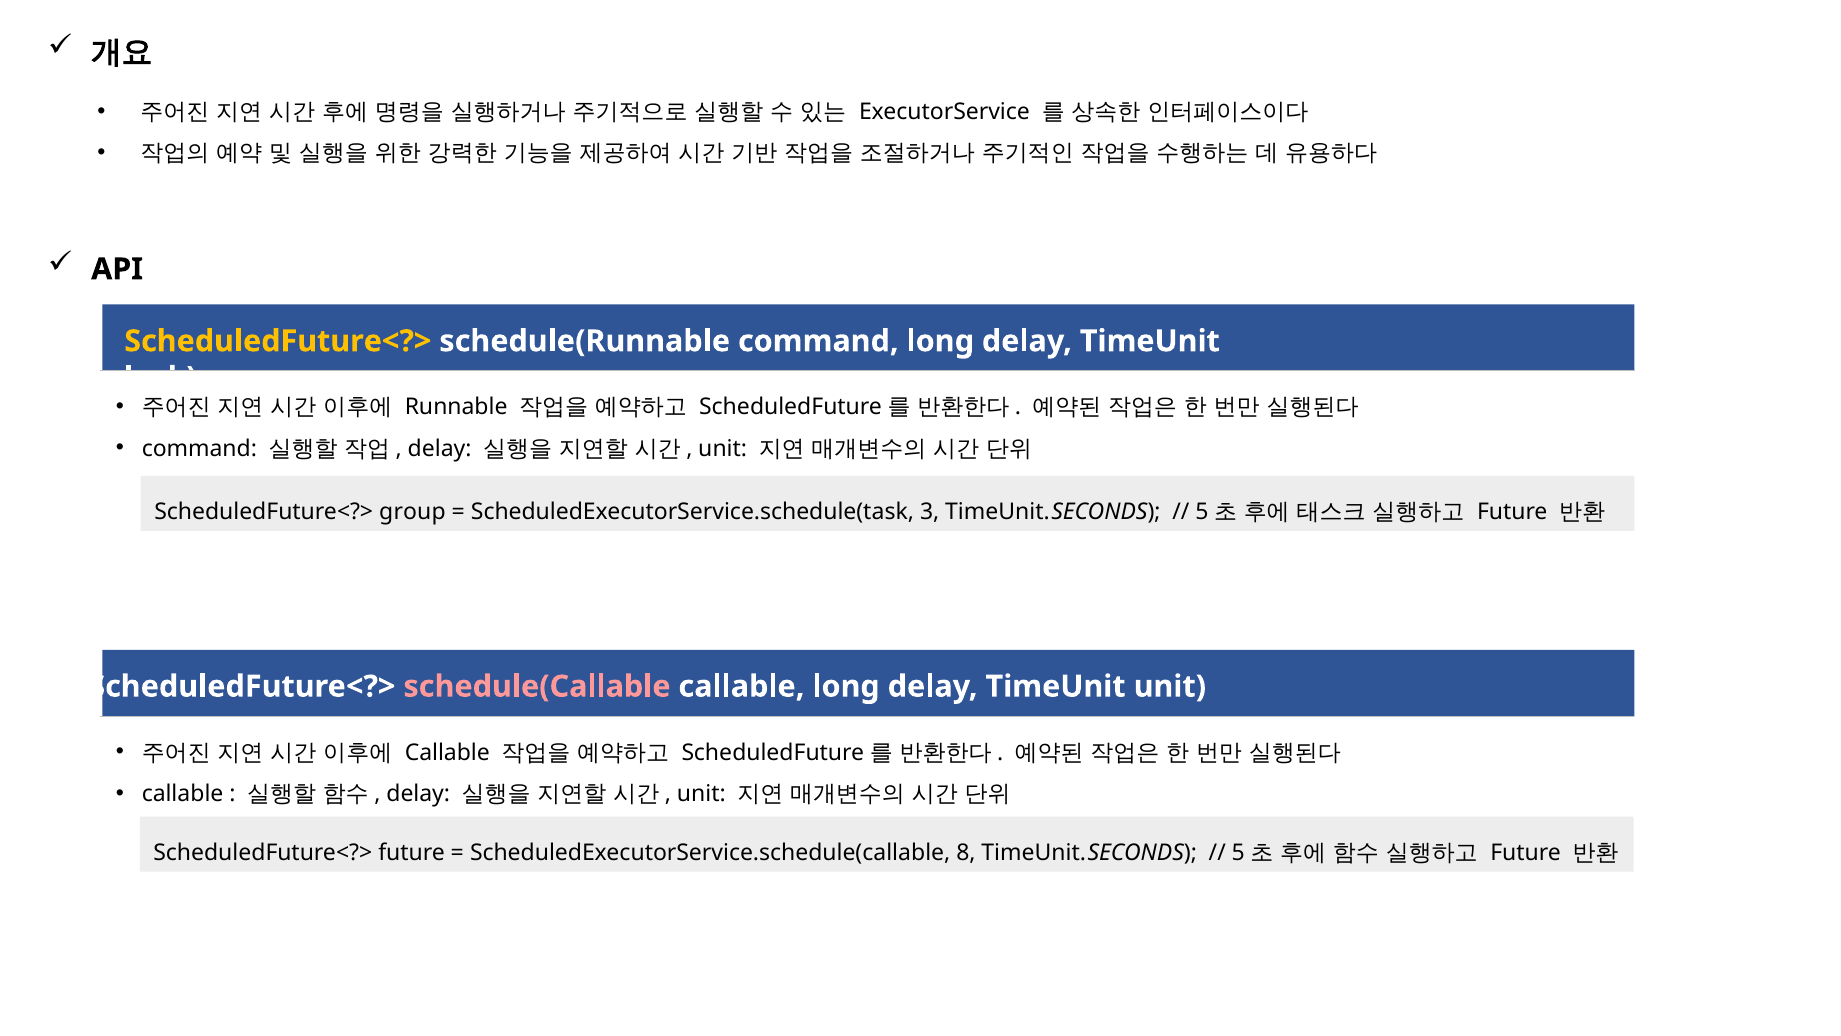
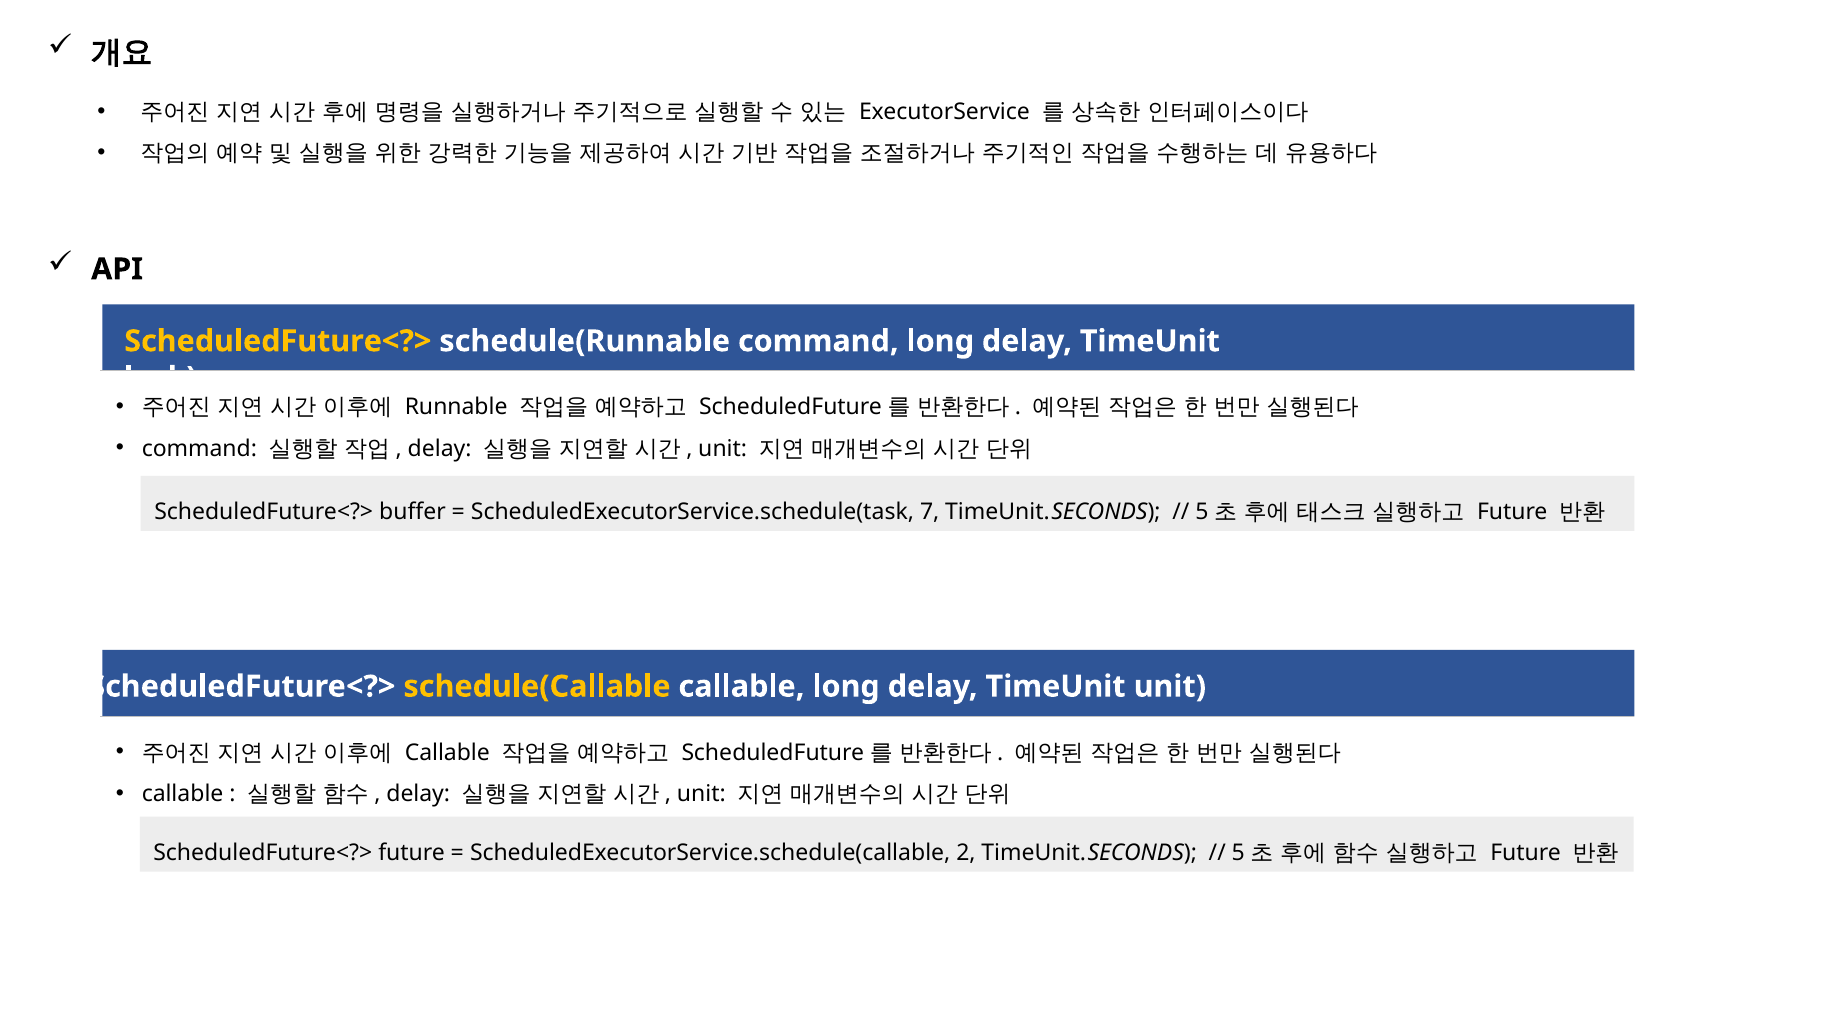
group: group -> buffer (413, 512)
3: 3 -> 7 (930, 512)
schedule(Callable colour: pink -> yellow (537, 686)
8: 8 -> 2 (966, 852)
